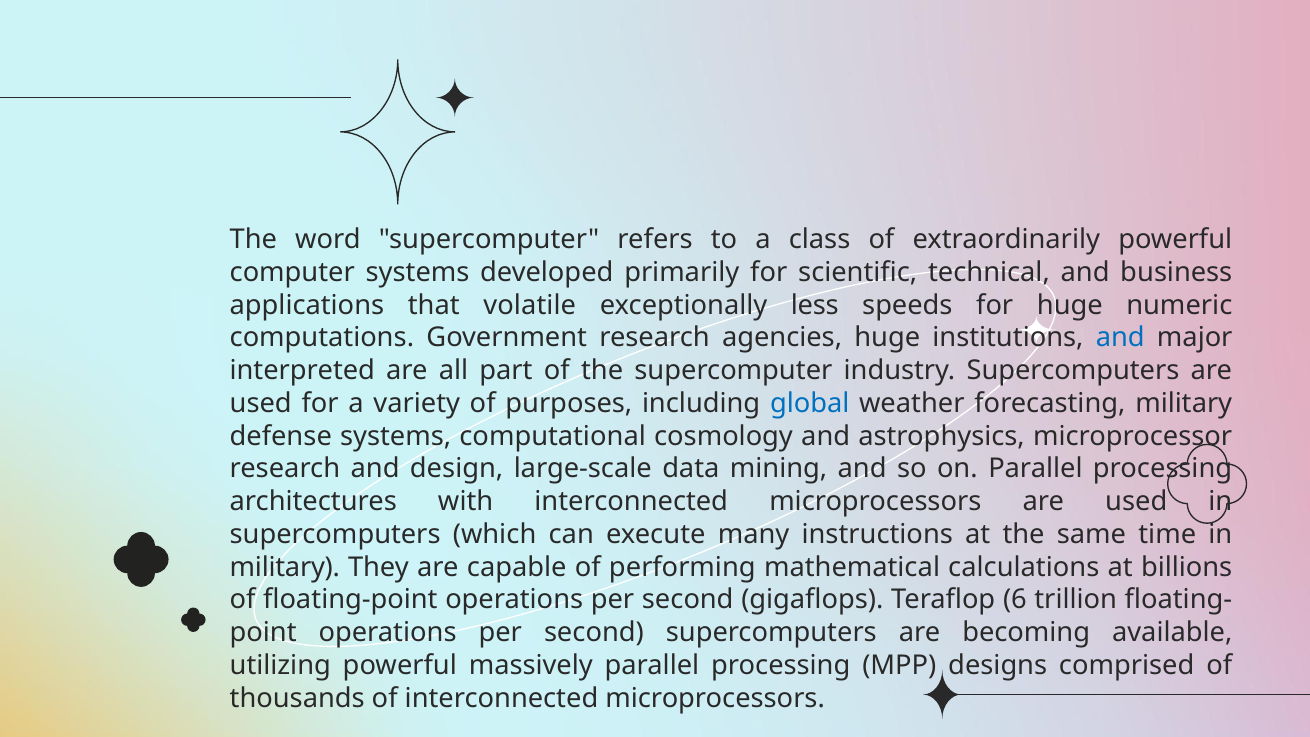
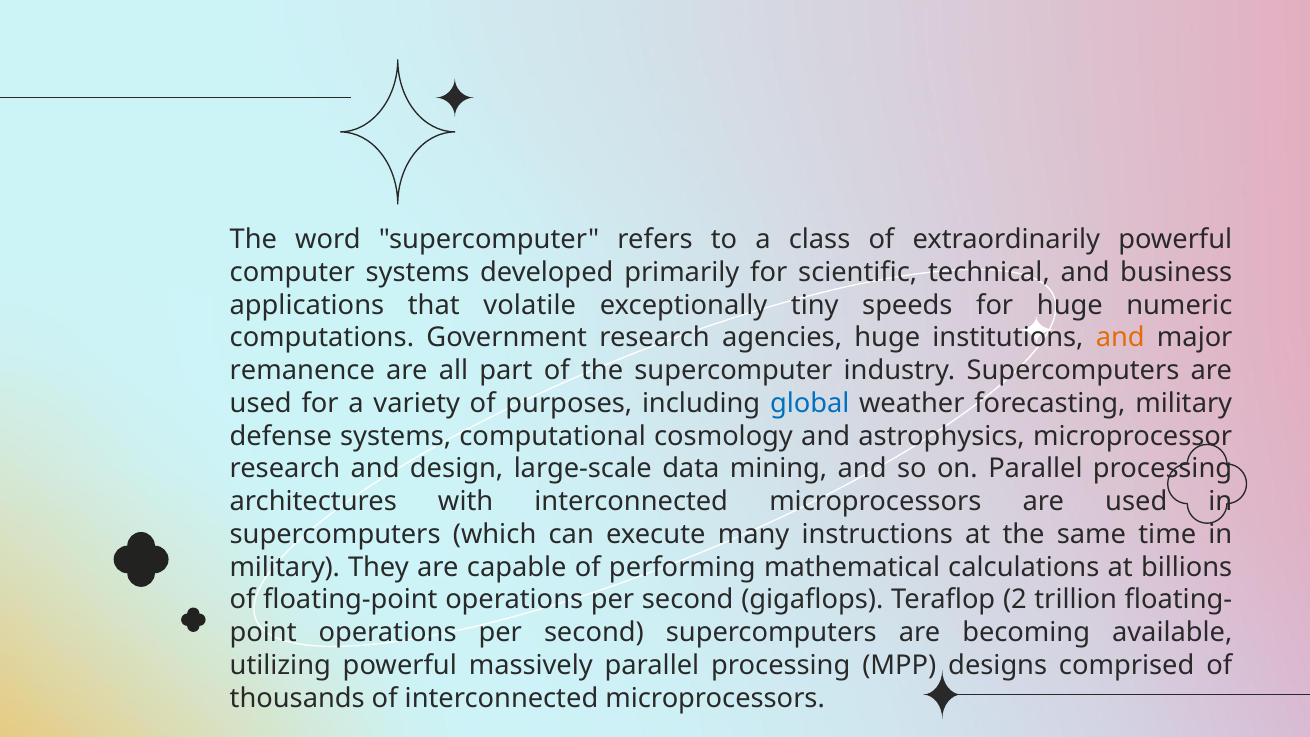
less: less -> tiny (815, 305)
and colour: blue -> orange (1120, 338)
interpreted: interpreted -> remanence (302, 371)
6: 6 -> 2 (1015, 600)
